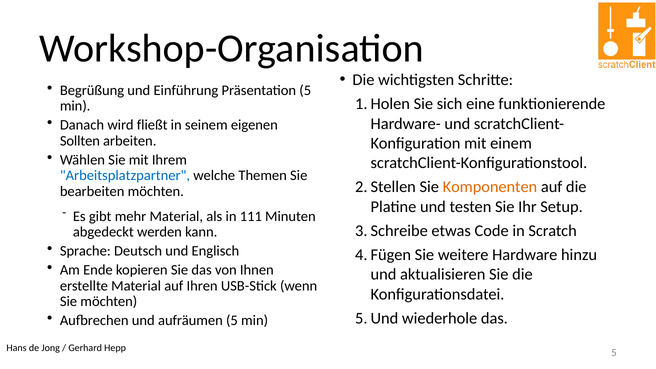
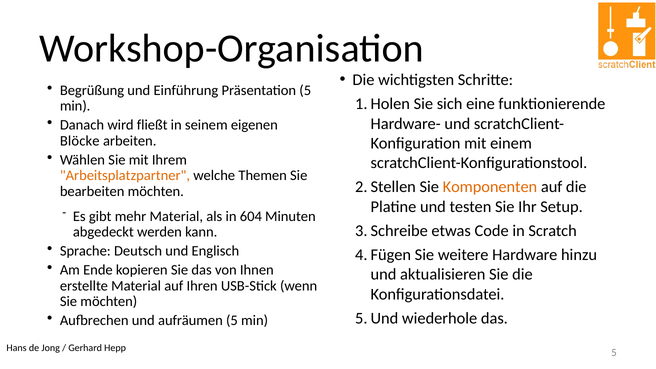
Sollten: Sollten -> Blöcke (80, 141)
Arbeitsplatzpartner colour: blue -> orange (125, 176)
111: 111 -> 604 (251, 216)
